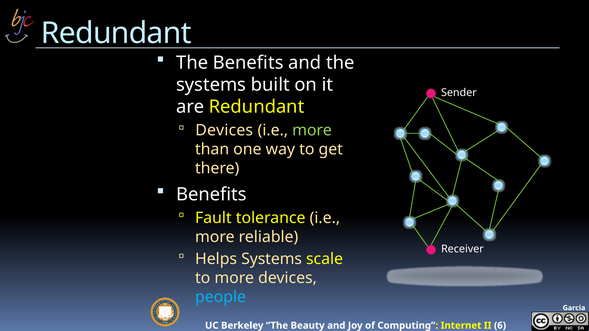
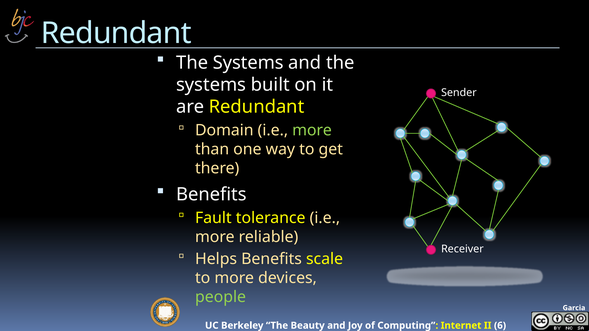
Benefits: Benefits -> Systems (248, 63)
Devices: Devices -> Domain (224, 131)
Helps Systems: Systems -> Benefits (272, 259)
people colour: light blue -> light green (221, 297)
